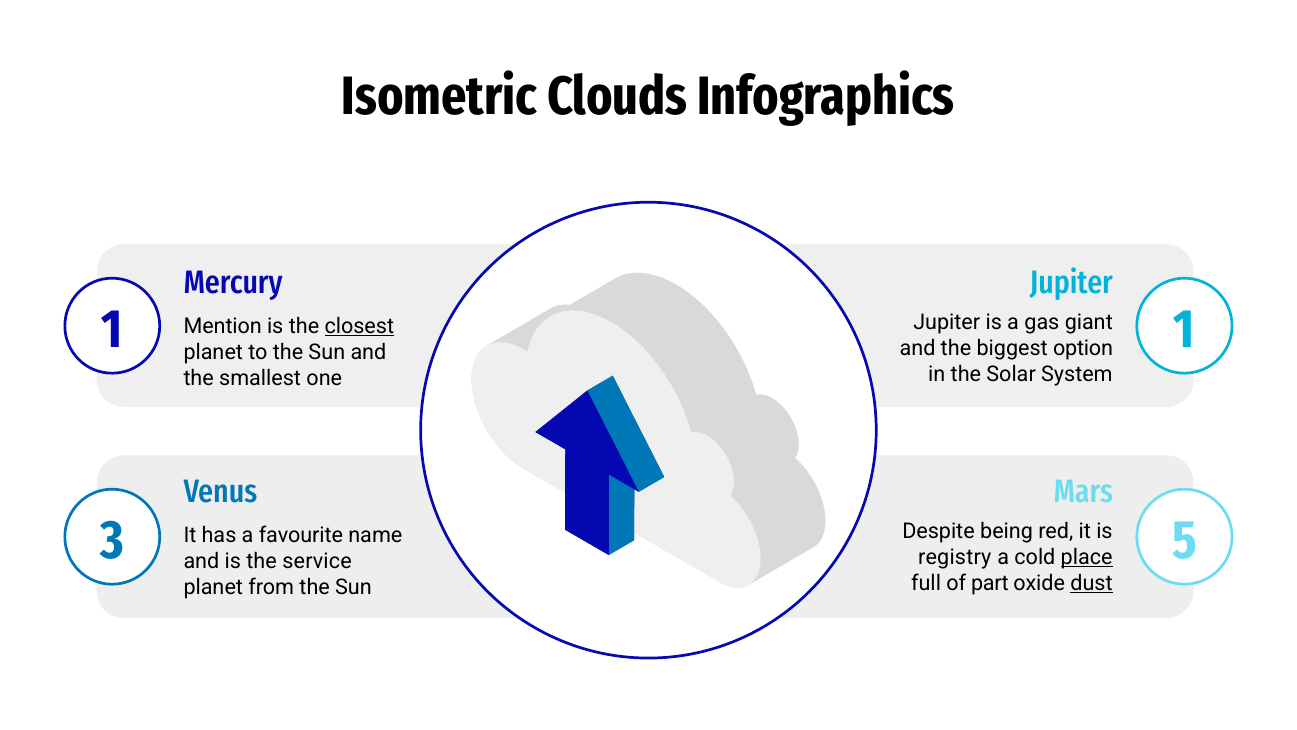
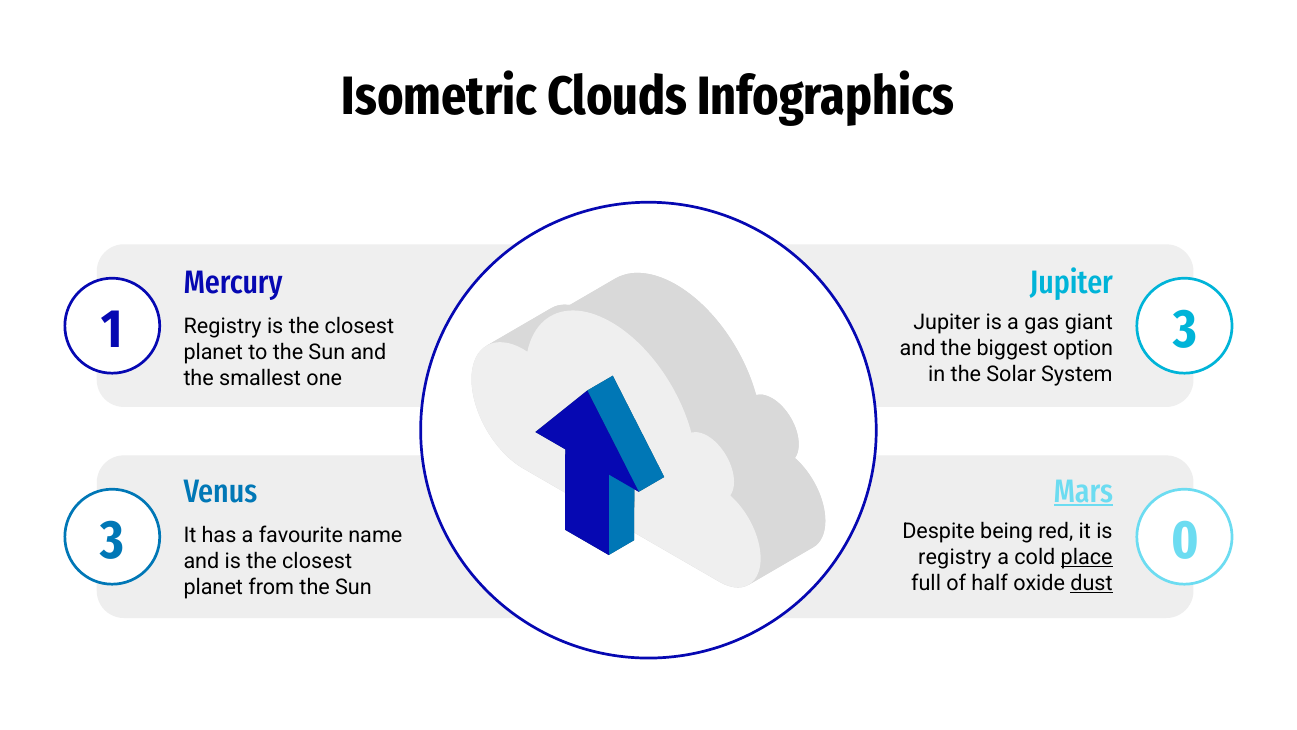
1 1: 1 -> 3 (1185, 329)
Mention: Mention -> Registry (223, 326)
closest underline: present -> none (359, 326)
Mars underline: none -> present (1083, 491)
5: 5 -> 0 (1185, 540)
and is the service: service -> closest (317, 561)
part: part -> half (990, 583)
